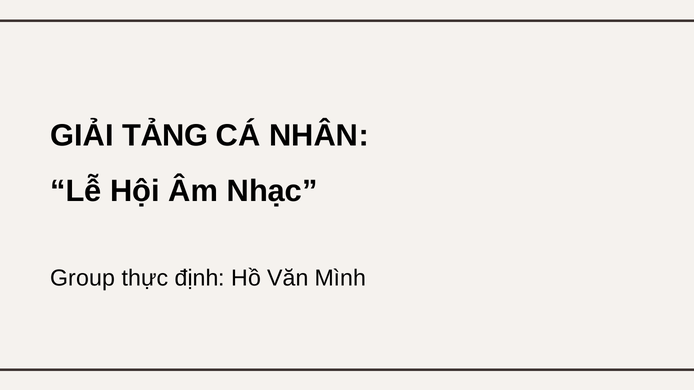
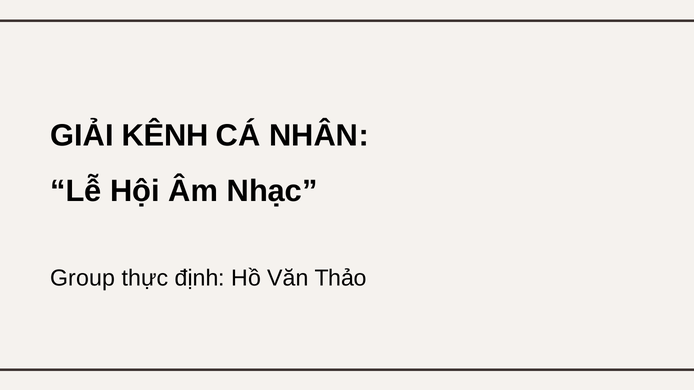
TẢNG: TẢNG -> KÊNH (165, 136)
Mình: Mình -> Thảo (341, 278)
